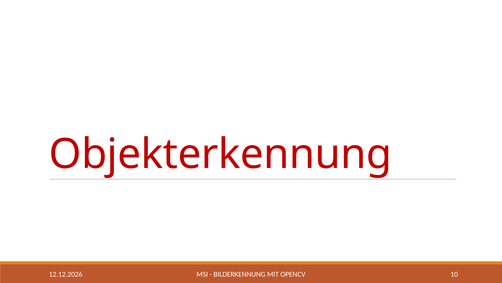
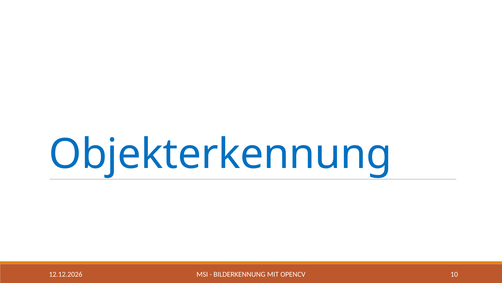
Objekterkennung colour: red -> blue (220, 154)
